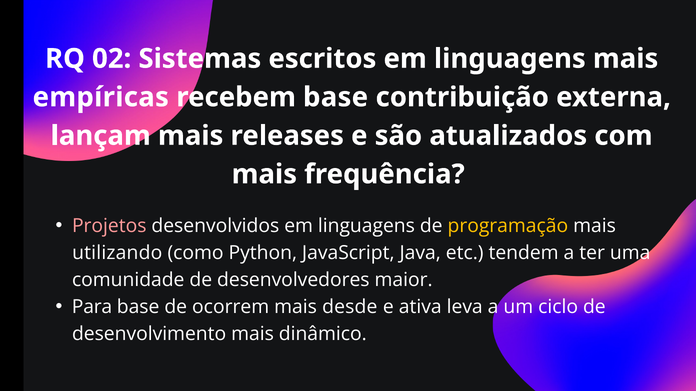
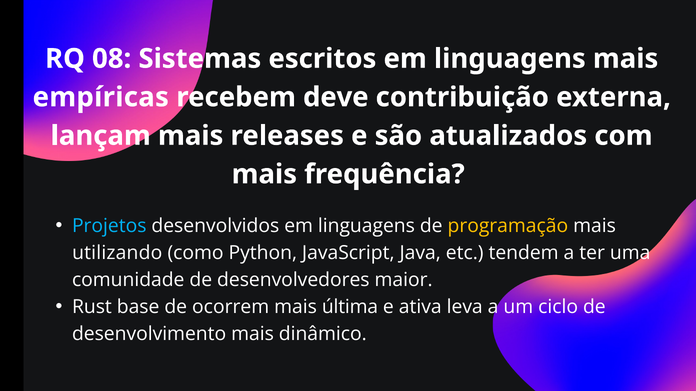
02: 02 -> 08 (112, 59)
recebem base: base -> deve (336, 97)
Projetos colour: pink -> light blue (109, 226)
Para: Para -> Rust (92, 307)
desde: desde -> última (350, 307)
